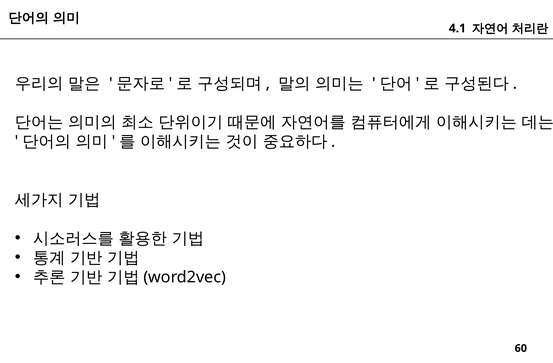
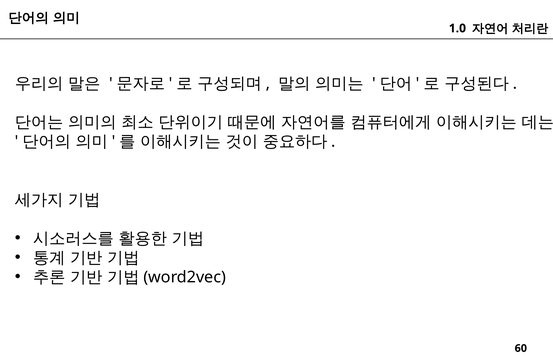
4.1: 4.1 -> 1.0 (457, 28)
